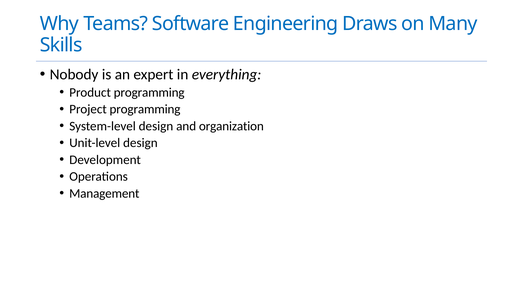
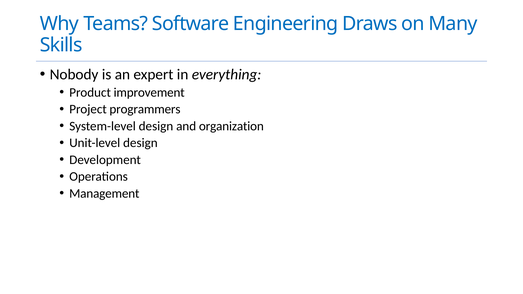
Product programming: programming -> improvement (149, 92)
Project programming: programming -> programmers (145, 109)
